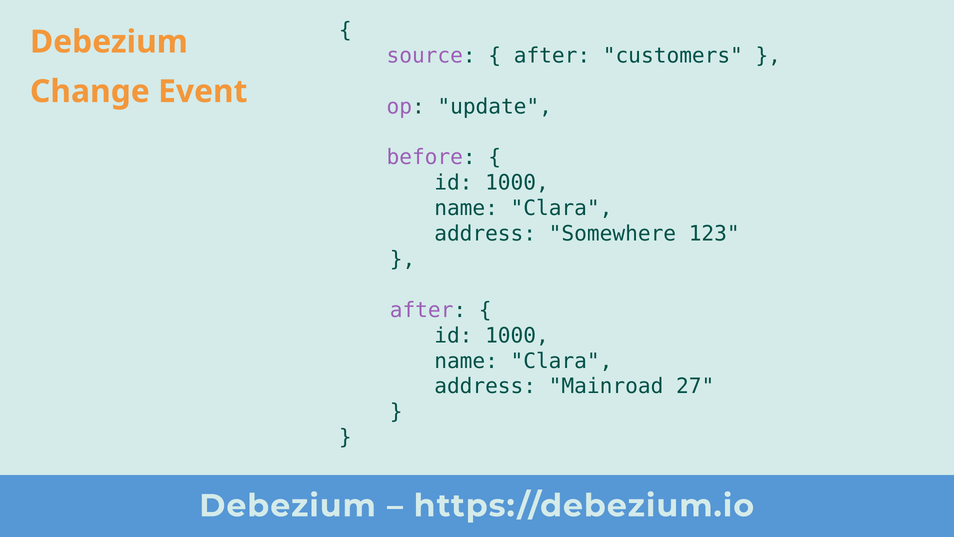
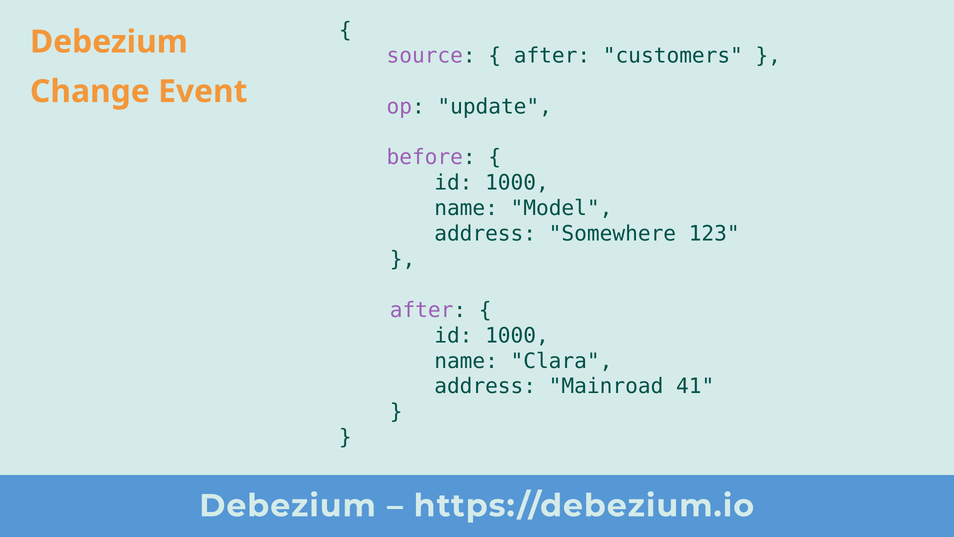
Clara: Clara -> Model (562, 208)
27: 27 -> 41 (695, 386)
